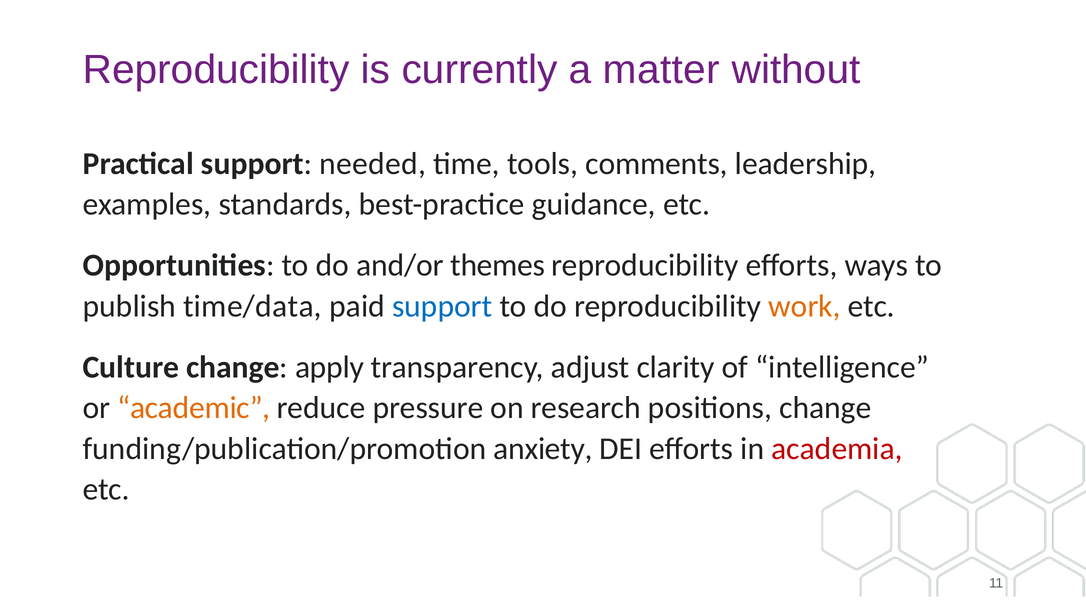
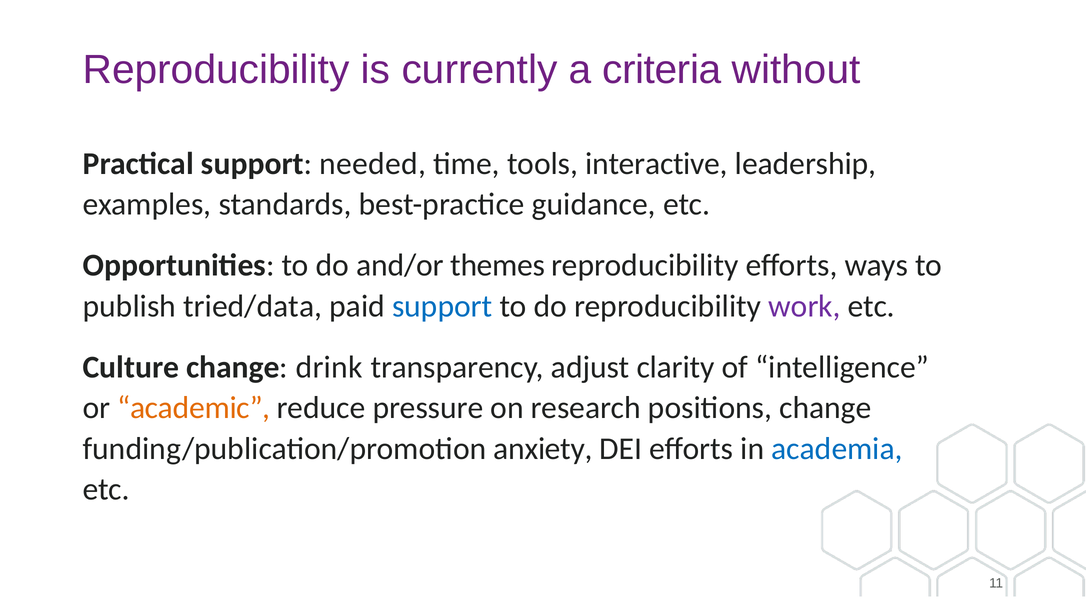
matter: matter -> criteria (662, 70)
comments: comments -> interactive (657, 164)
time/data: time/data -> tried/data (253, 306)
work colour: orange -> purple (804, 306)
apply: apply -> drink (329, 367)
academia colour: red -> blue (837, 449)
